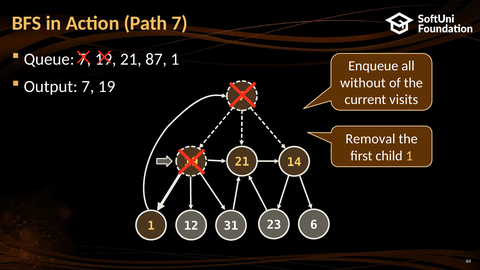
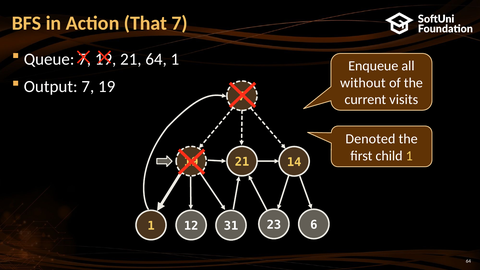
Path: Path -> That (146, 23)
21 87: 87 -> 64 (156, 59)
Removal: Removal -> Denoted (370, 139)
